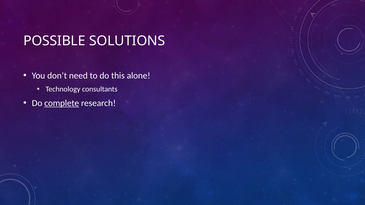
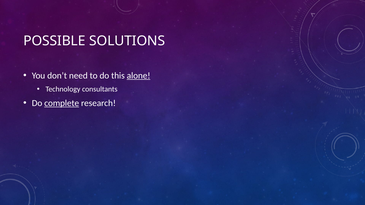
alone underline: none -> present (139, 76)
